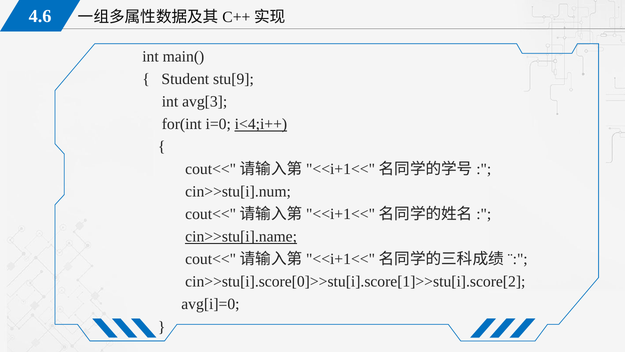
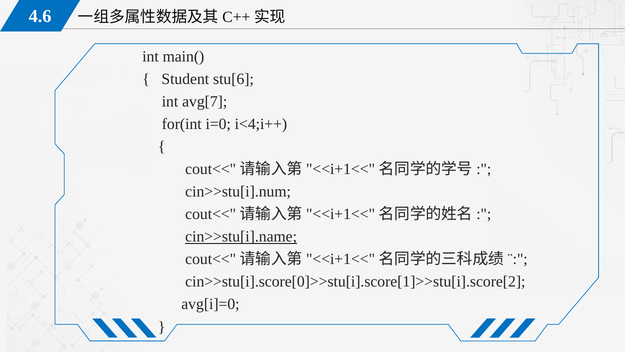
stu[9: stu[9 -> stu[6 (233, 79)
avg[3: avg[3 -> avg[7 (205, 101)
i<4;i++ underline: present -> none (261, 124)
